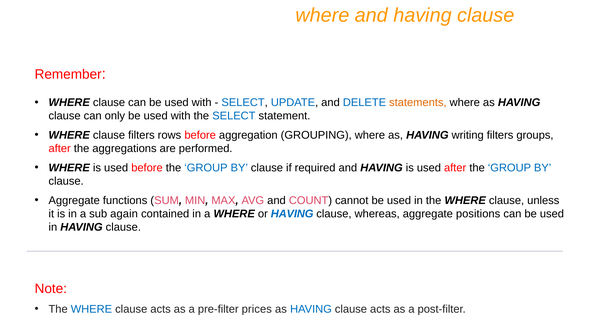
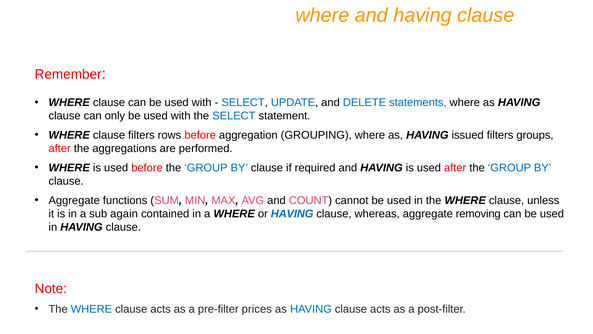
statements colour: orange -> blue (418, 102)
writing: writing -> issued (468, 135)
positions: positions -> removing (478, 214)
